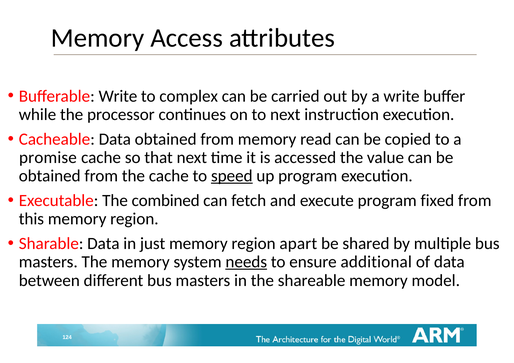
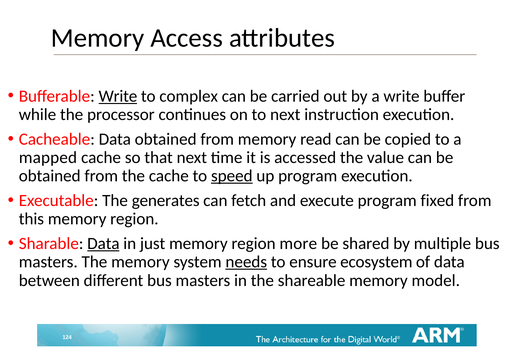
Write underline: none -> present (118, 96)
promise: promise -> mapped (48, 158)
combined: combined -> generates (166, 201)
Data underline: none -> present (103, 244)
apart: apart -> more (298, 244)
additional: additional -> ecosystem (376, 262)
